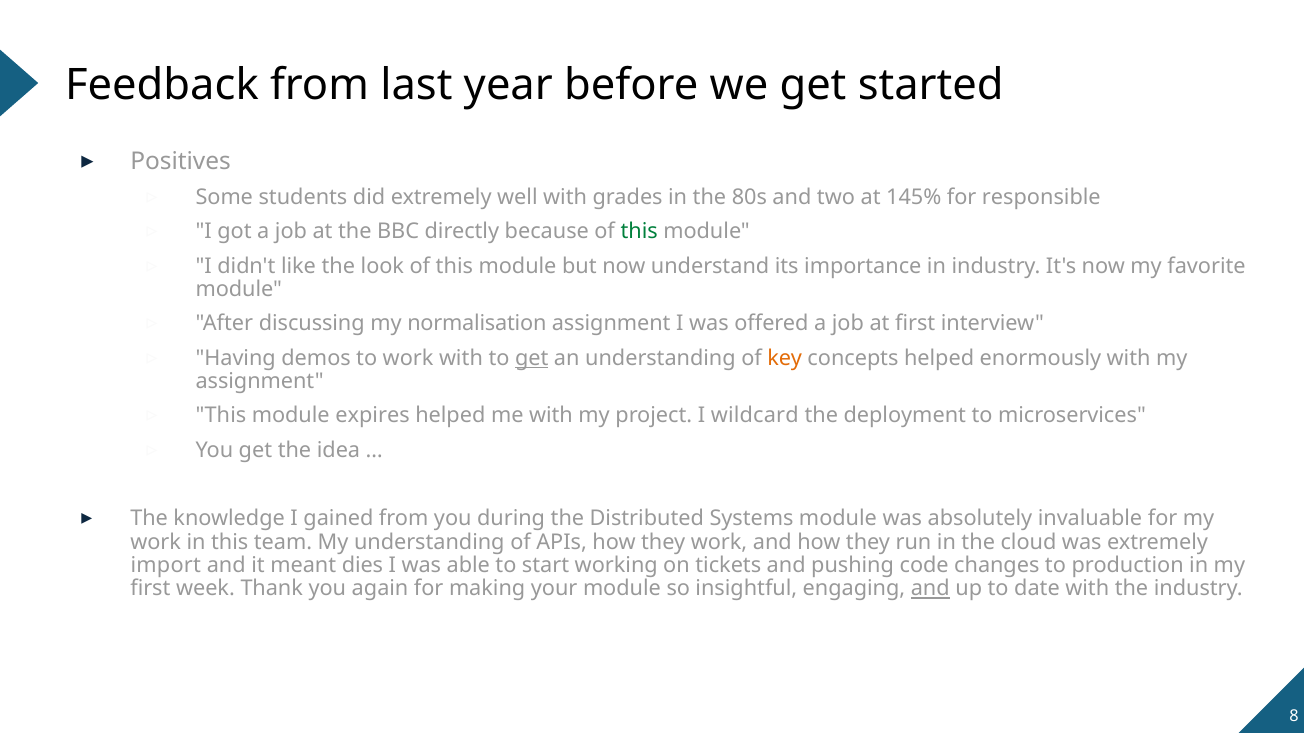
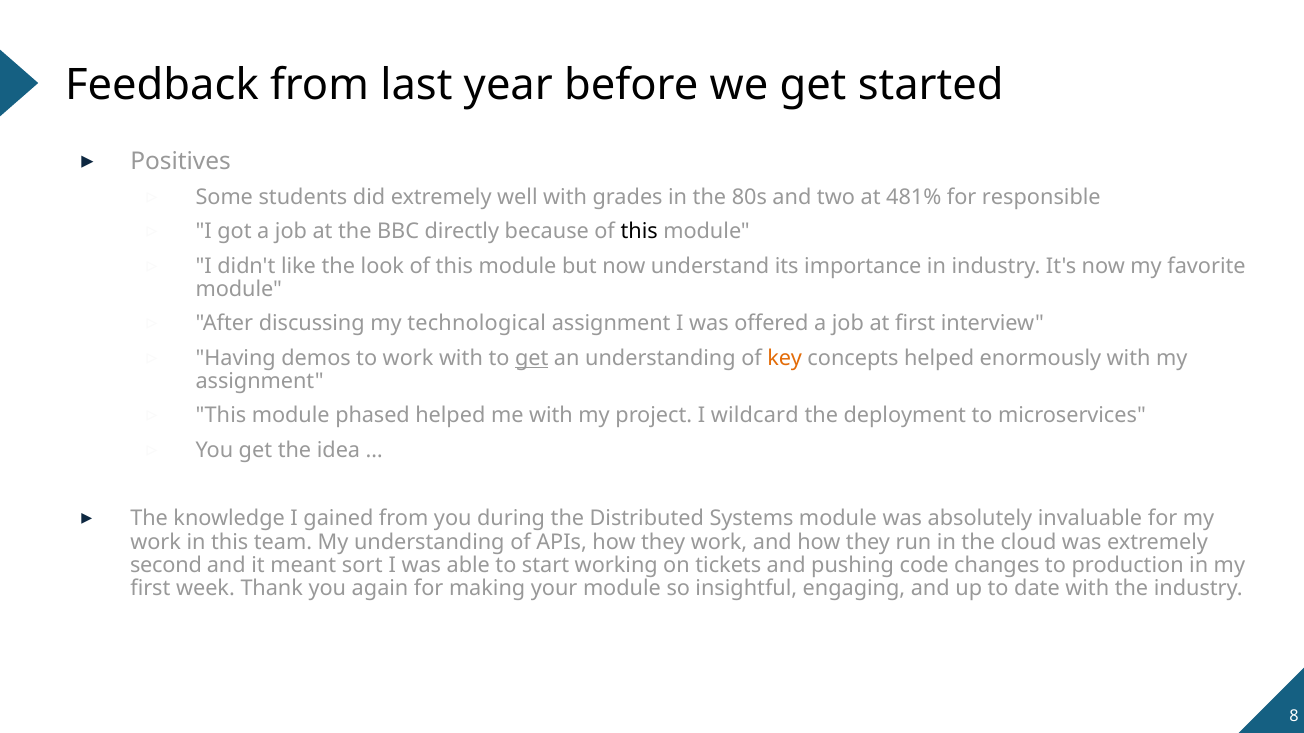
145%: 145% -> 481% (914, 198)
this colour: green -> black (639, 232)
normalisation: normalisation -> technological (477, 324)
expires: expires -> phased (373, 416)
import: import -> second (166, 566)
dies: dies -> sort (362, 566)
and underline: present -> none (930, 589)
